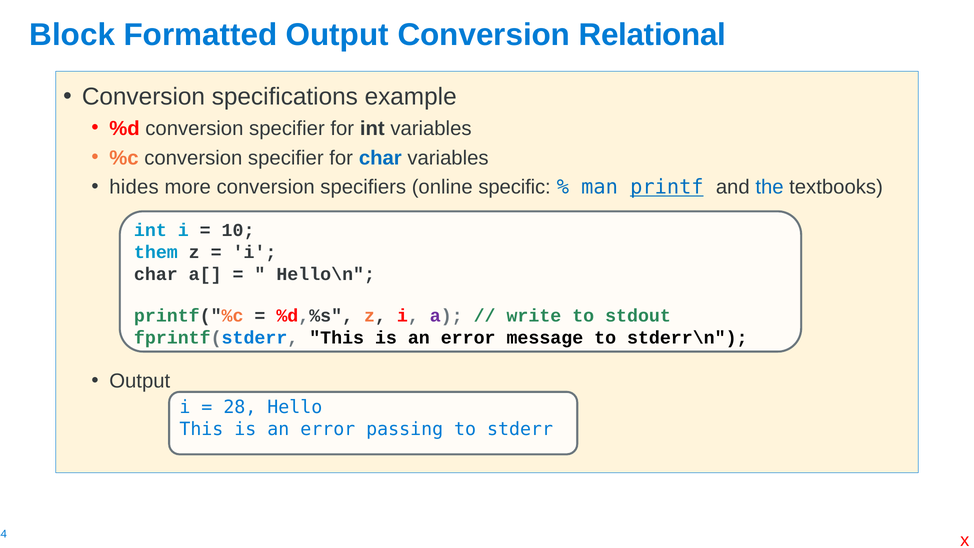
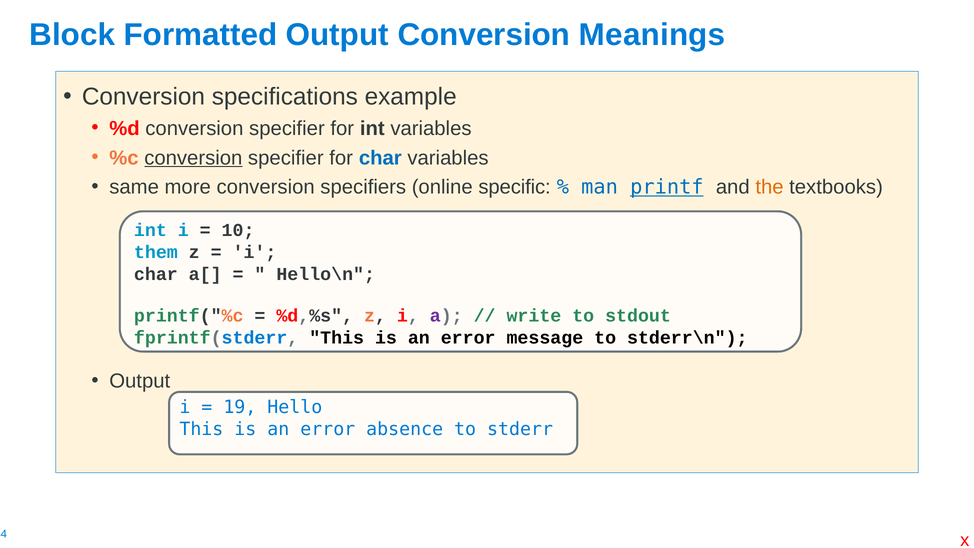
Relational: Relational -> Meanings (652, 35)
conversion underline: none -> present (193, 158)
hides: hides -> same (134, 187)
the colour: blue -> orange (769, 187)
28: 28 -> 19 (240, 407)
passing: passing -> absence (405, 429)
